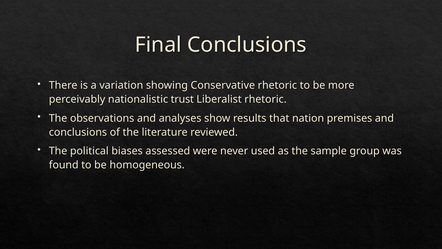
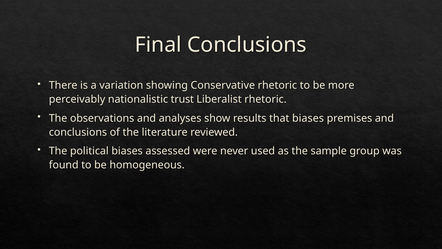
that nation: nation -> biases (308, 118)
